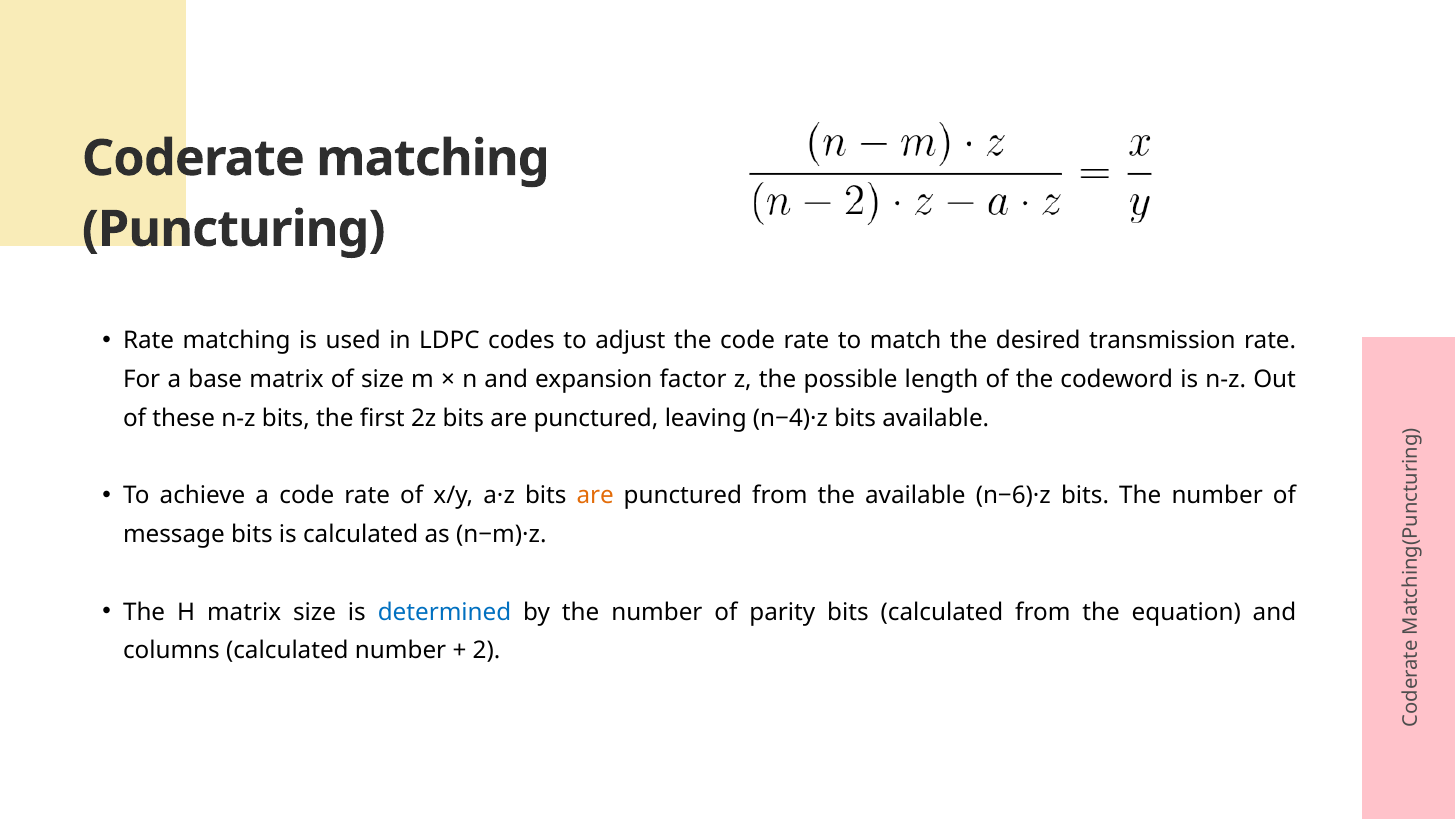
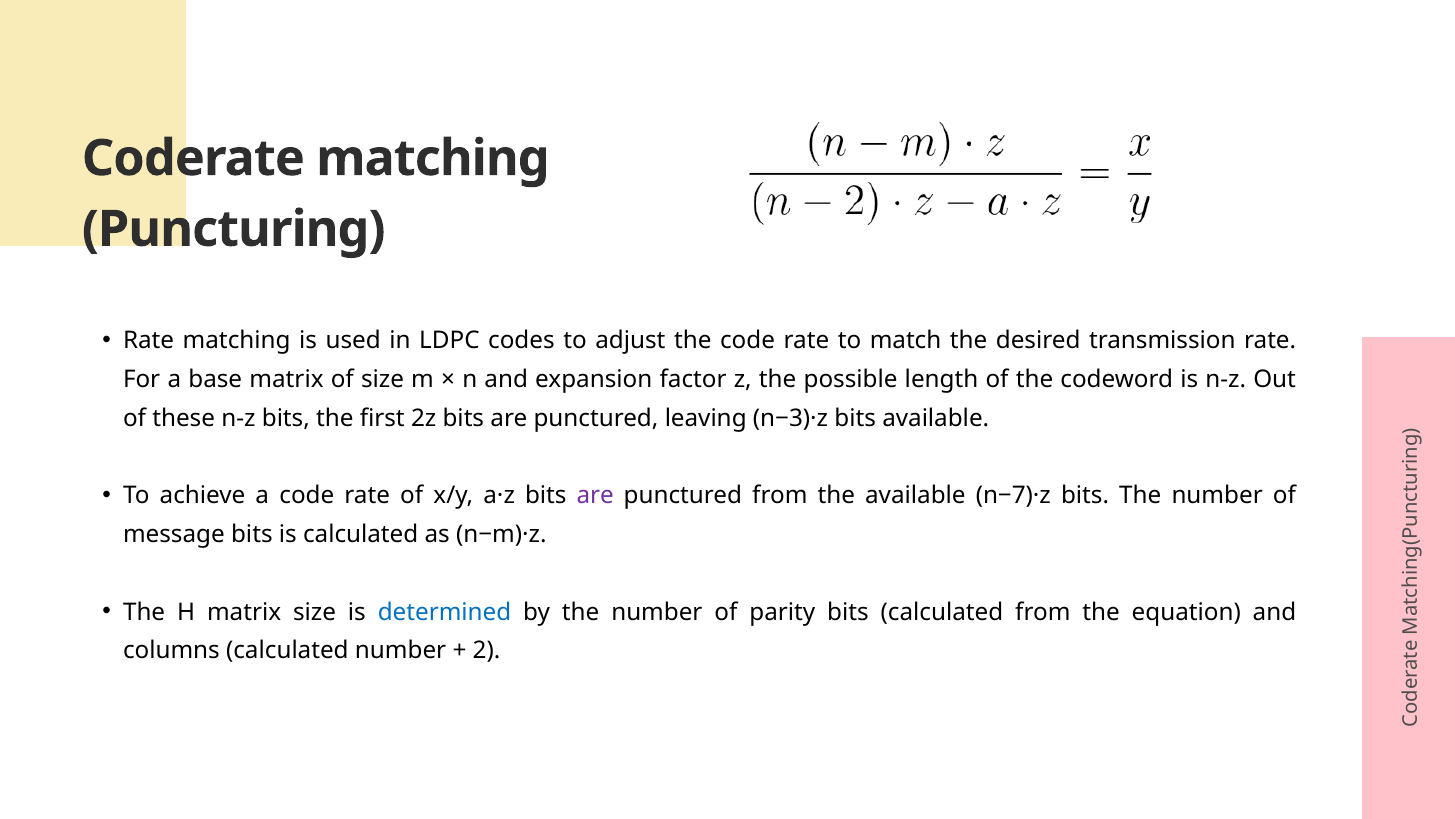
n−4)·z: n−4)·z -> n−3)·z (791, 418)
are colour: orange -> purple (595, 495)
n−6)·z: n−6)·z -> n−7)·z (1013, 495)
